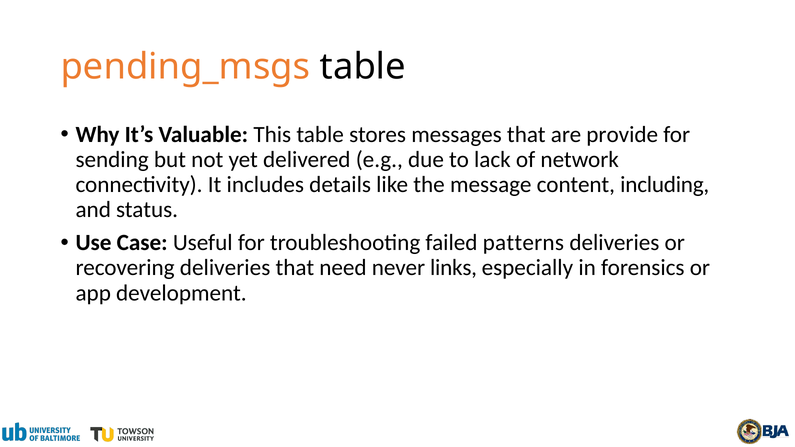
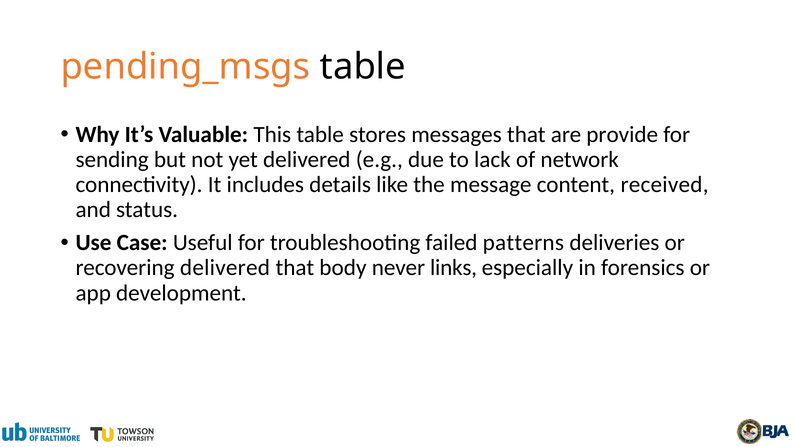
including: including -> received (665, 185)
recovering deliveries: deliveries -> delivered (225, 268)
need: need -> body (343, 268)
